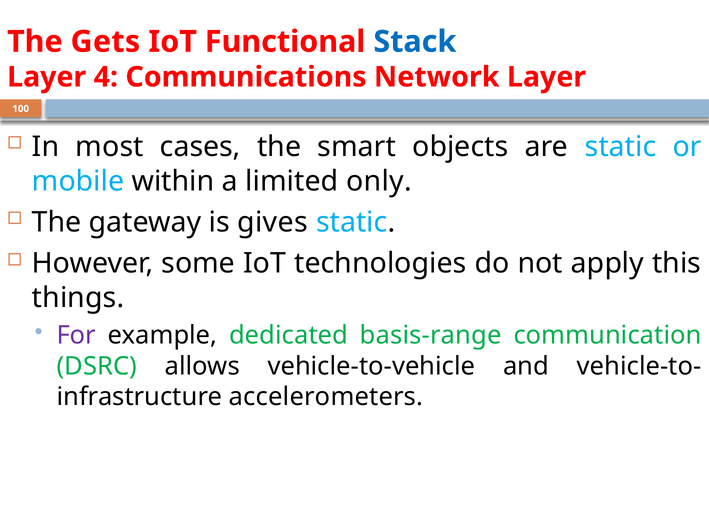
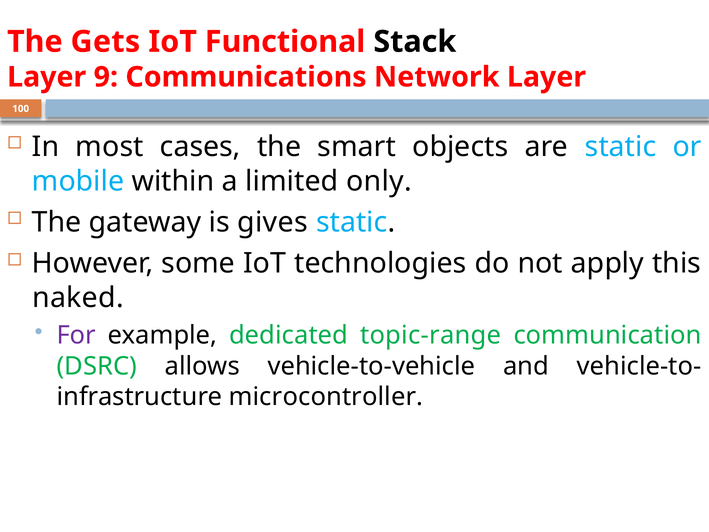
Stack colour: blue -> black (415, 42)
4: 4 -> 9 (106, 77)
things: things -> naked (78, 298)
basis-range: basis-range -> topic-range (431, 335)
accelerometers: accelerometers -> microcontroller (326, 397)
